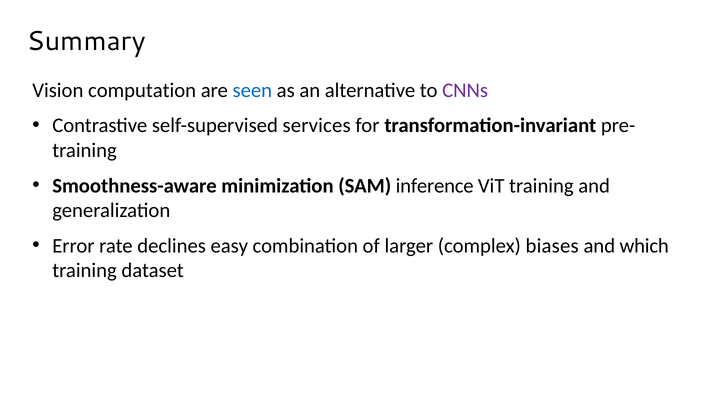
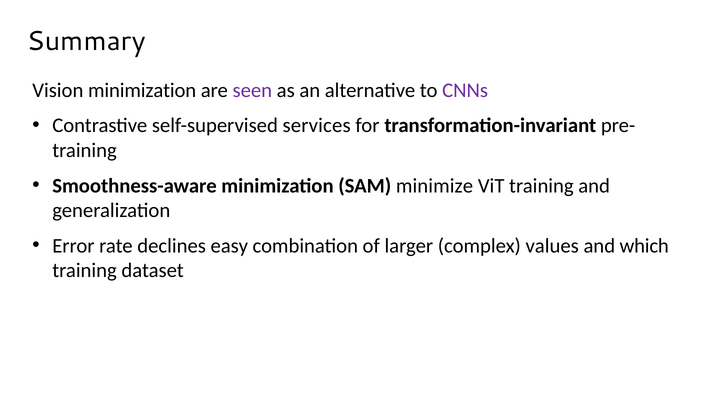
Vision computation: computation -> minimization (142, 90)
seen colour: blue -> purple (252, 90)
inference: inference -> minimize (435, 185)
biases: biases -> values (552, 245)
